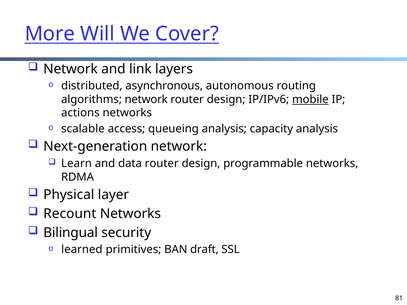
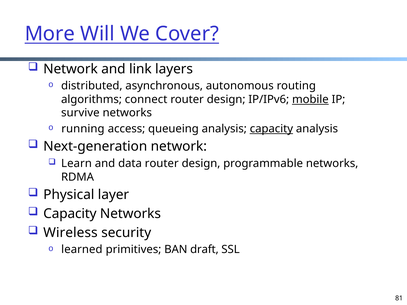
algorithms network: network -> connect (146, 100)
actions: actions -> survive (80, 113)
scalable: scalable -> running (83, 129)
capacity underline: none -> present (271, 129)
Recount: Recount -> Capacity (70, 214)
Bilingual: Bilingual -> Wireless (70, 233)
